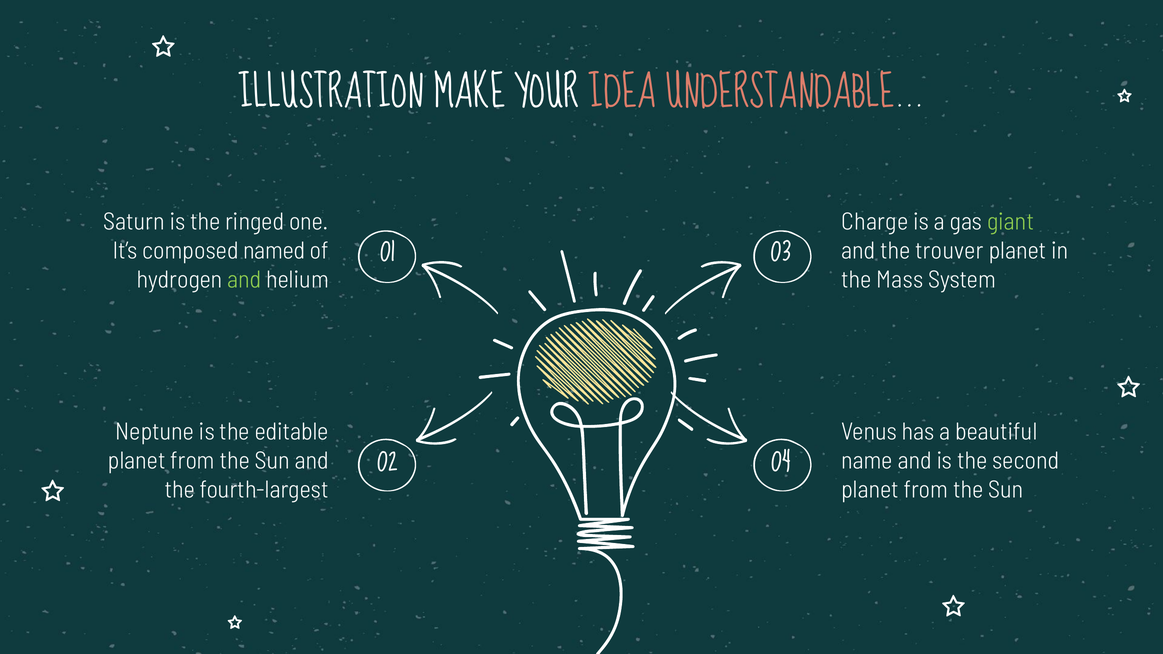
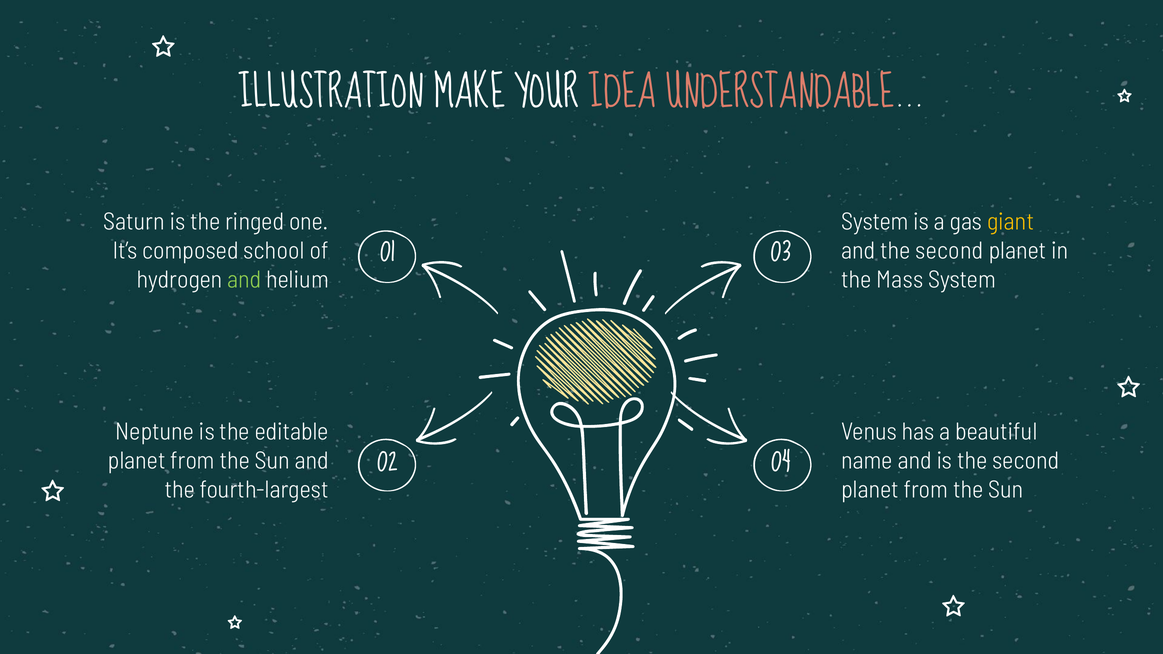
Charge: Charge -> System (875, 222)
giant colour: light green -> yellow (1011, 222)
named: named -> school (274, 251)
and the trouver: trouver -> second (949, 251)
